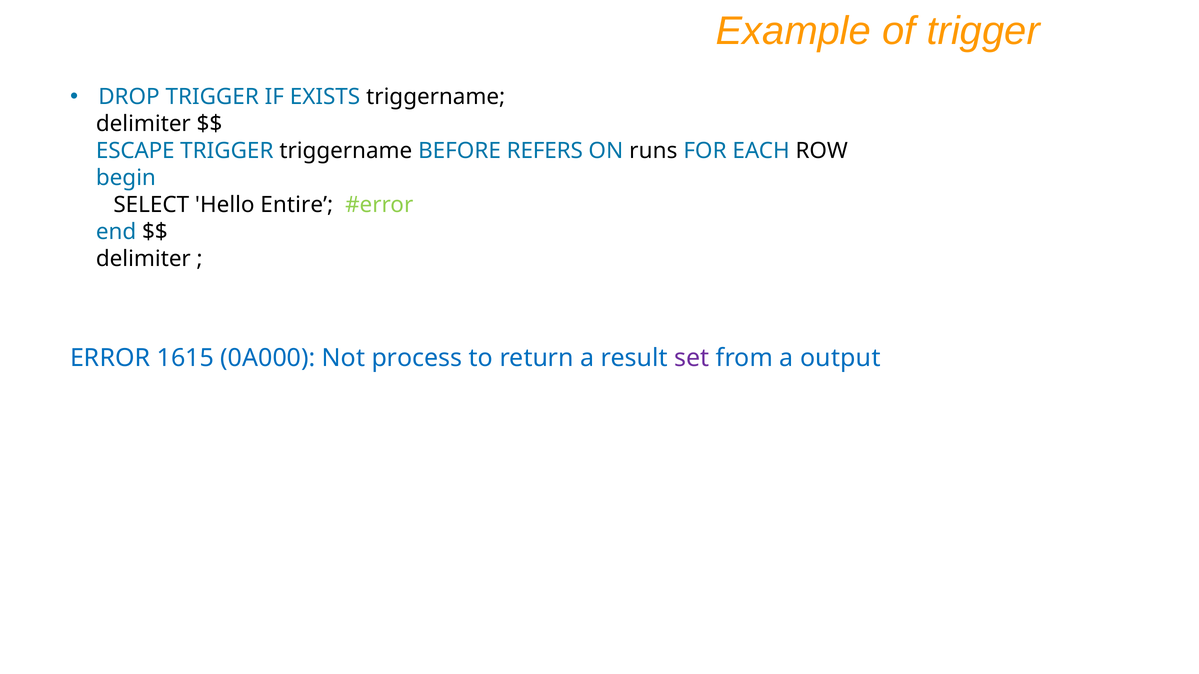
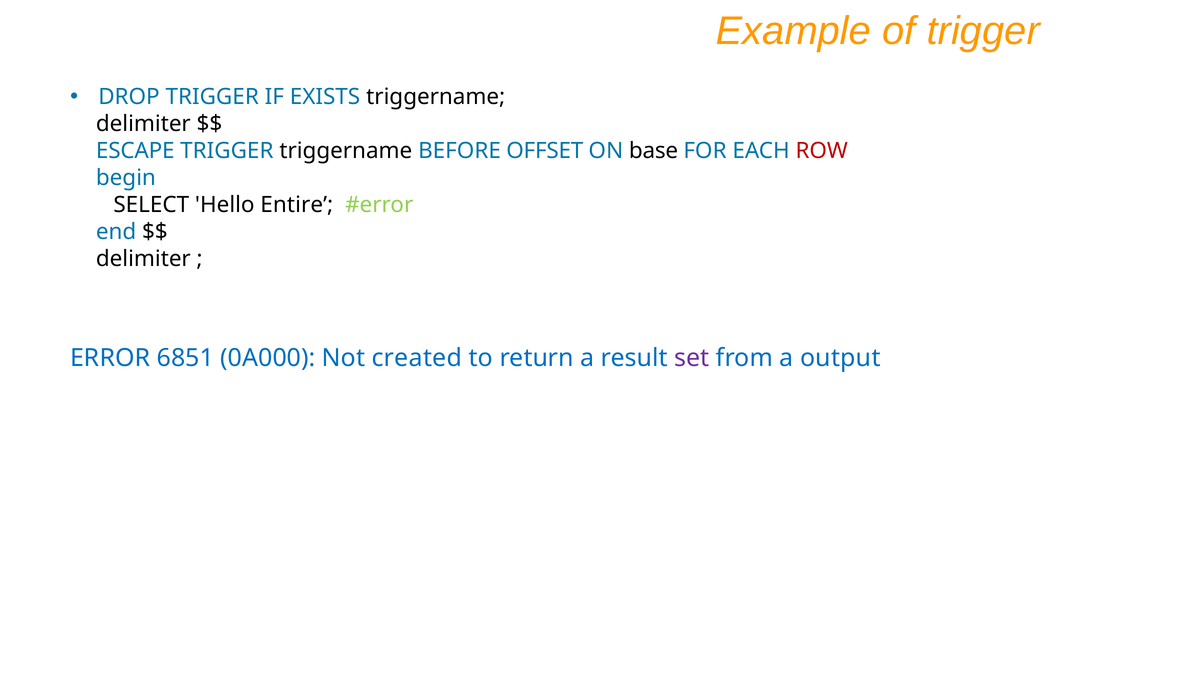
REFERS: REFERS -> OFFSET (545, 151)
runs: runs -> base (654, 151)
ROW colour: black -> red (822, 151)
1615: 1615 -> 6851 (185, 358)
process: process -> created (417, 358)
